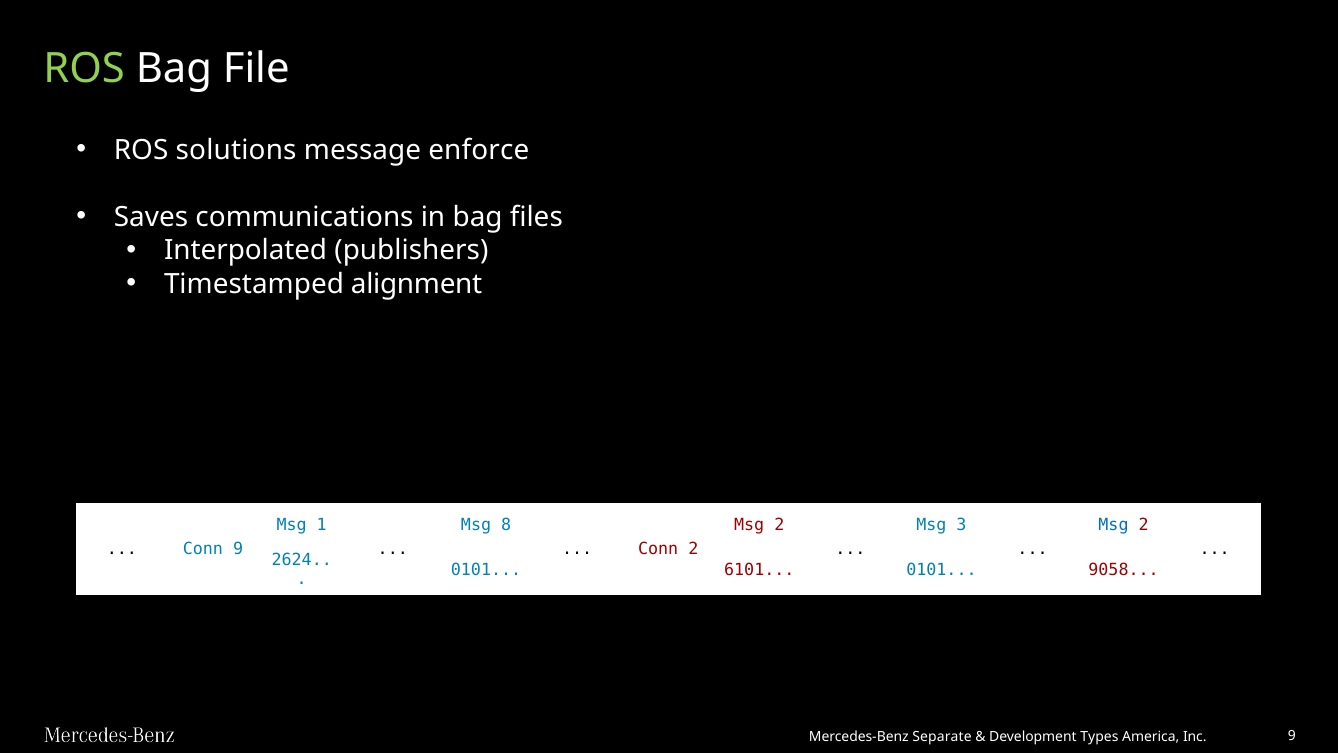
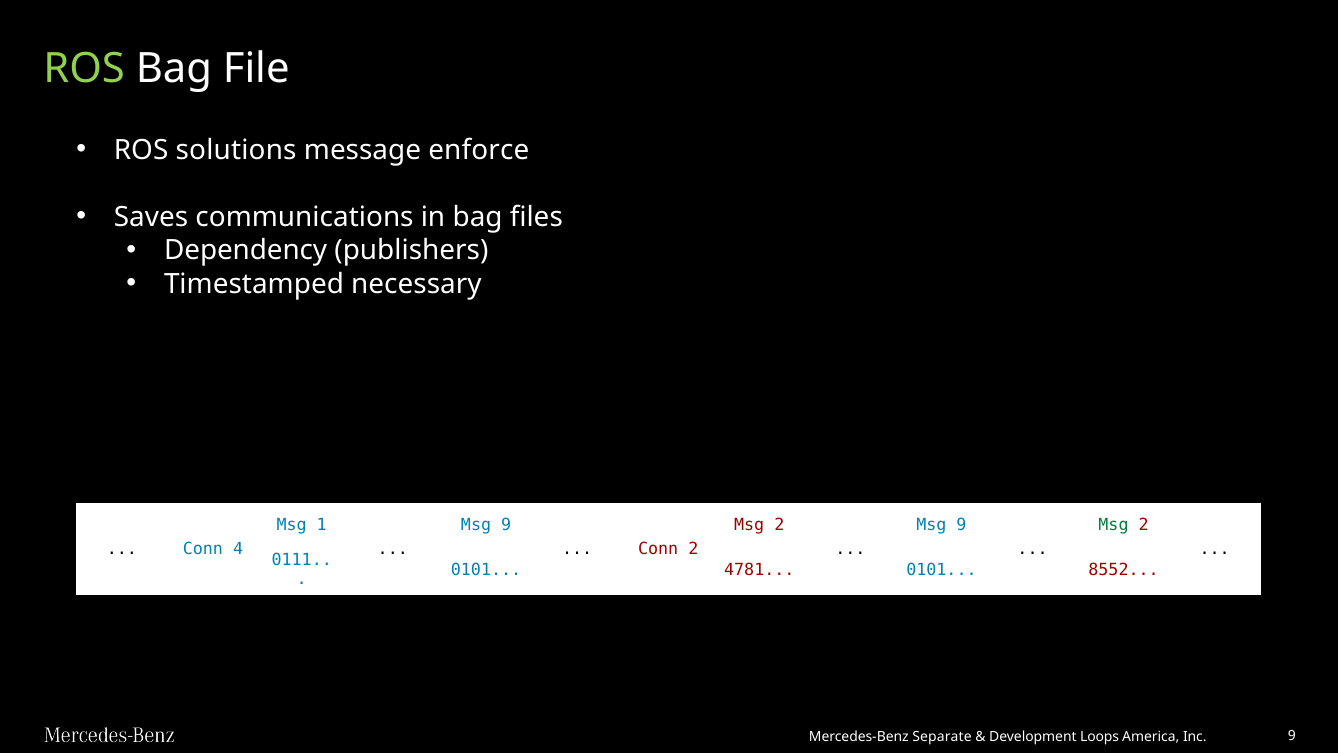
Interpolated: Interpolated -> Dependency (246, 250)
alignment: alignment -> necessary (416, 284)
8: 8 -> 9 (506, 524)
3: 3 -> 9 (961, 524)
Msg colour: blue -> green (1113, 524)
Conn 9: 9 -> 4 (238, 549)
2624: 2624 -> 0111 (302, 559)
6101: 6101 -> 4781 (759, 569)
9058: 9058 -> 8552 (1124, 569)
Types: Types -> Loops (1100, 737)
